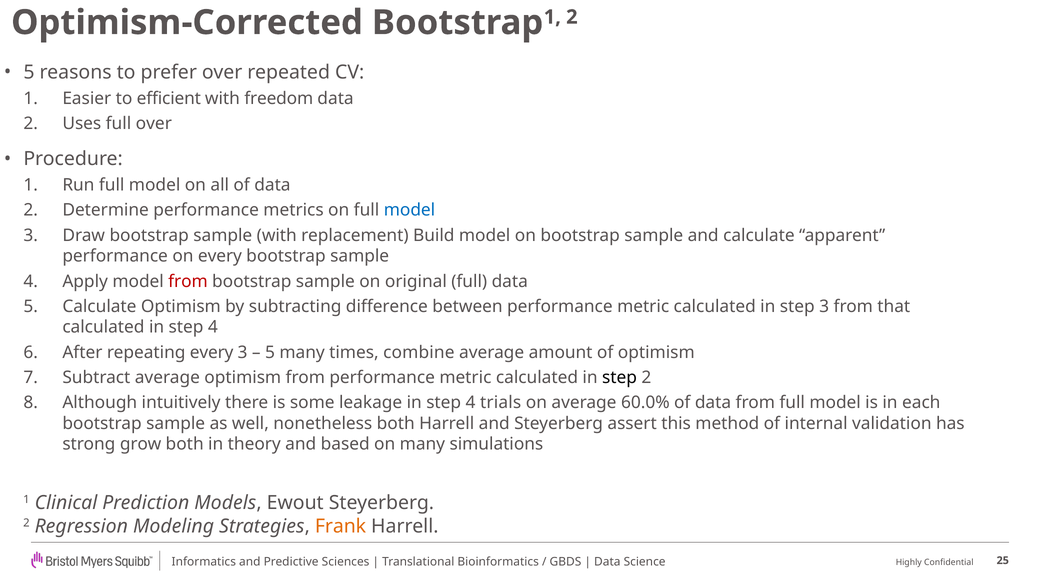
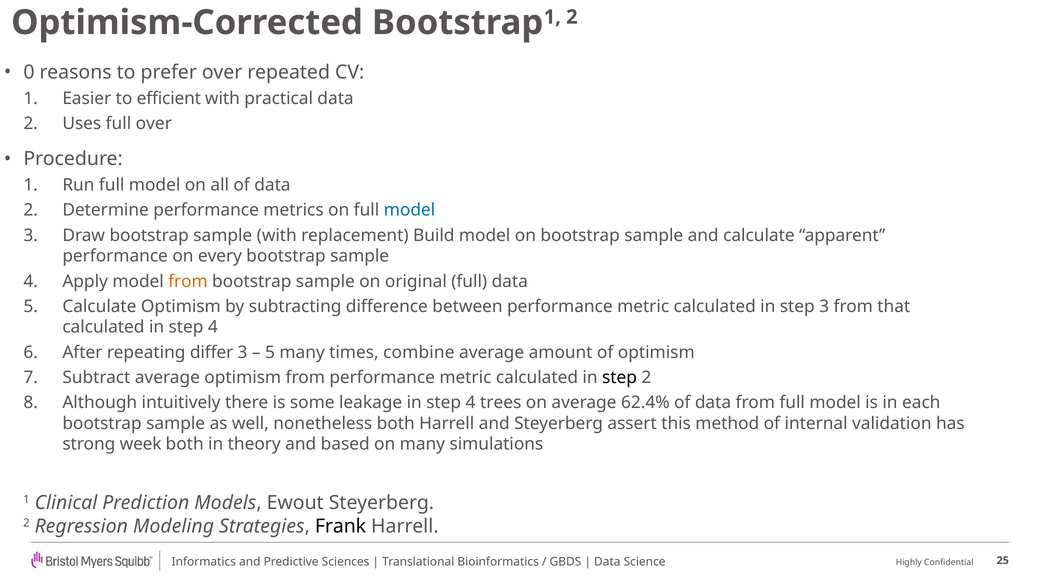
5: 5 -> 0 (29, 72)
freedom: freedom -> practical (279, 99)
from colour: red -> orange (188, 281)
repeating every: every -> differ (212, 352)
trials: trials -> trees (501, 403)
60.0%: 60.0% -> 62.4% (645, 403)
grow: grow -> week (141, 444)
Frank colour: orange -> black (341, 526)
